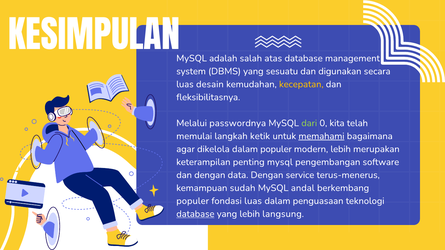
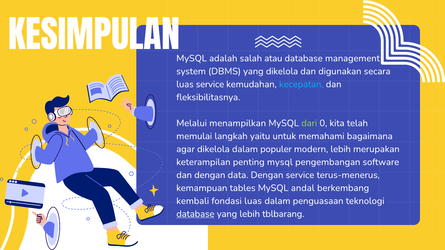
atas: atas -> atau (273, 58)
yang sesuatu: sesuatu -> dikelola (282, 71)
luas desain: desain -> service (210, 84)
kecepatan colour: yellow -> light blue (301, 84)
passwordnya: passwordnya -> menampilkan (238, 123)
ketik: ketik -> yaitu (260, 136)
memahami underline: present -> none (321, 136)
sudah: sudah -> tables (243, 188)
populer: populer -> kembali (193, 201)
langsung: langsung -> tblbarang (283, 214)
